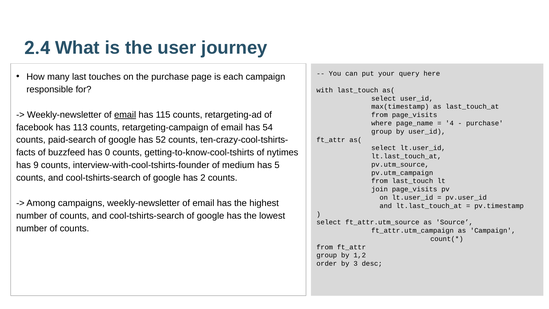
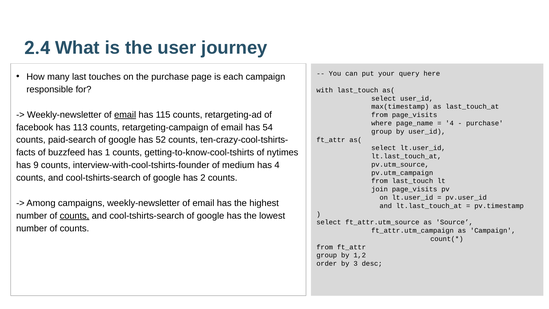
0: 0 -> 1 (107, 152)
has 5: 5 -> 4 (277, 165)
counts underline: none -> present (75, 216)
